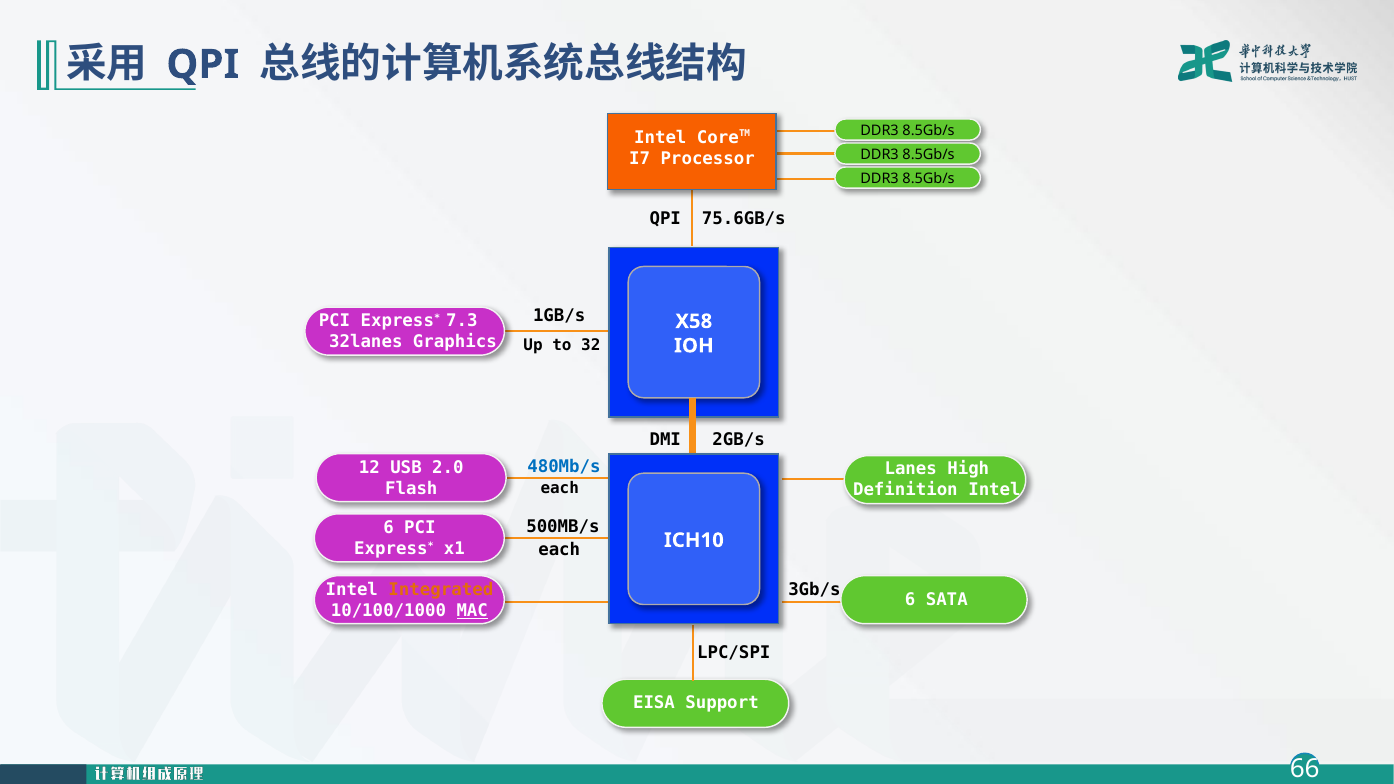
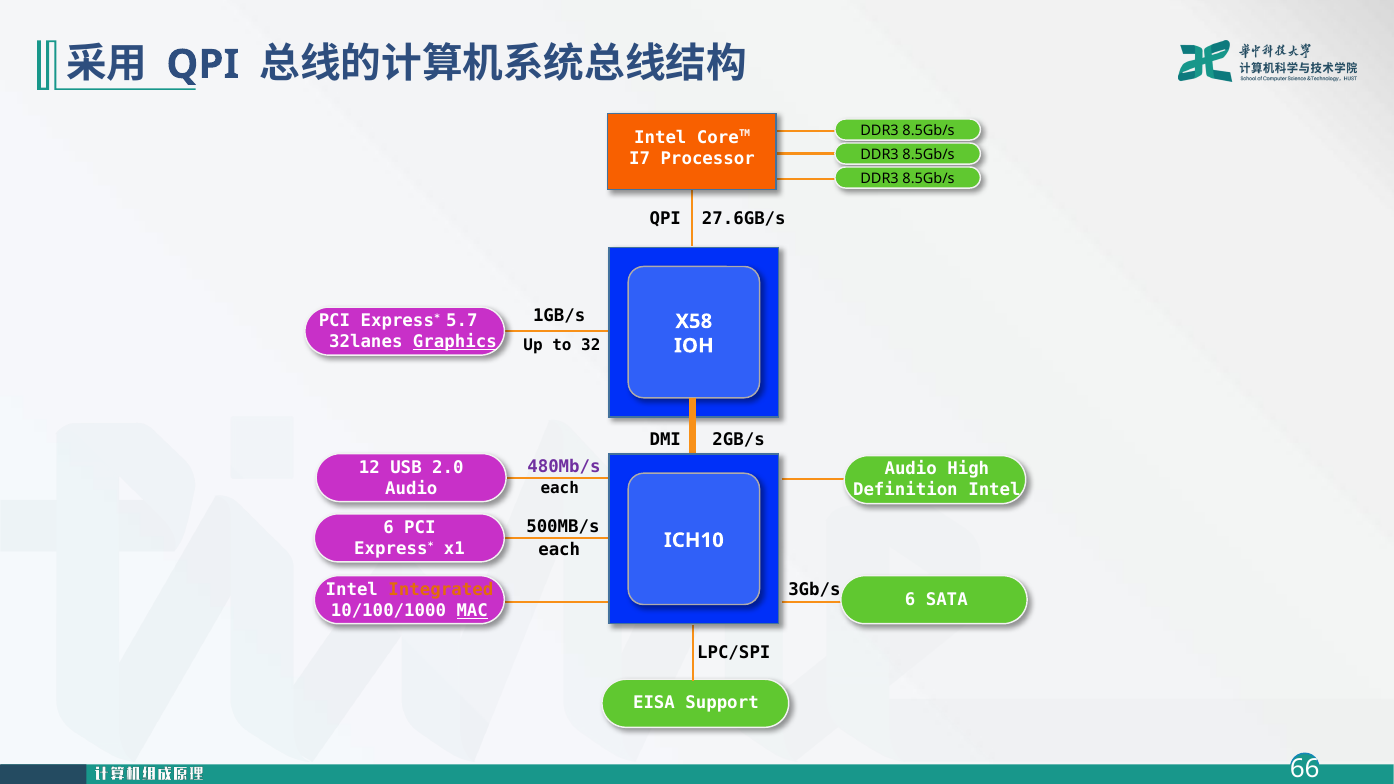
75.6GB/s: 75.6GB/s -> 27.6GB/s (744, 218)
7.3: 7.3 -> 5.7 (462, 321)
Graphics underline: none -> present (455, 342)
480Mb/s colour: blue -> purple (564, 467)
Lanes: Lanes -> Audio (911, 469)
Flash: Flash -> Audio (411, 489)
